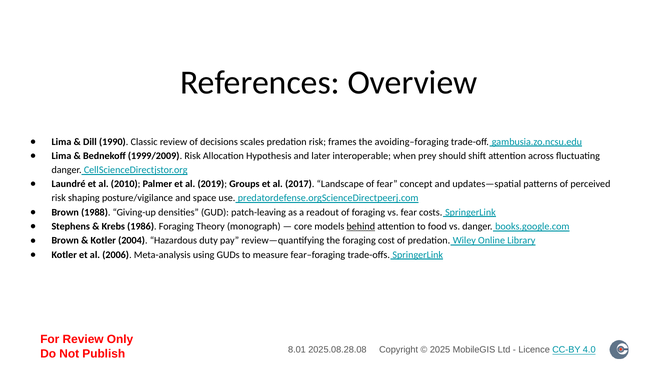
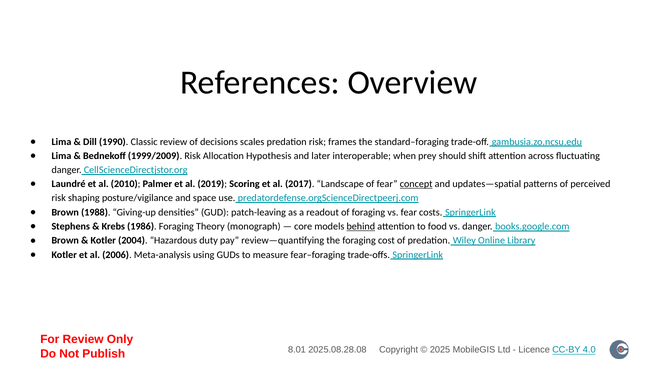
avoiding–foraging: avoiding–foraging -> standard–foraging (412, 142)
Groups: Groups -> Scoring (244, 184)
concept underline: none -> present (416, 184)
